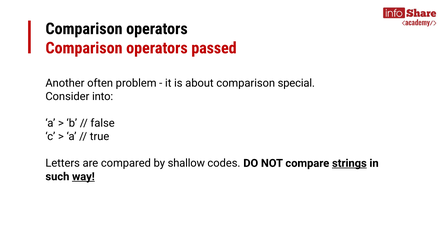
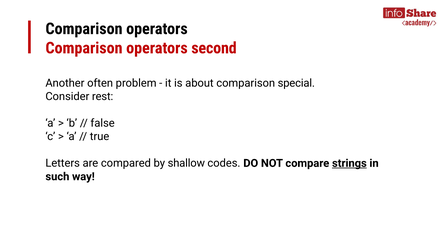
passed: passed -> second (214, 48)
into: into -> rest (103, 96)
way underline: present -> none (83, 176)
